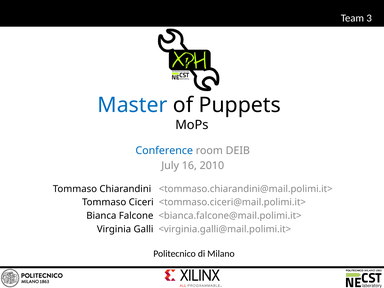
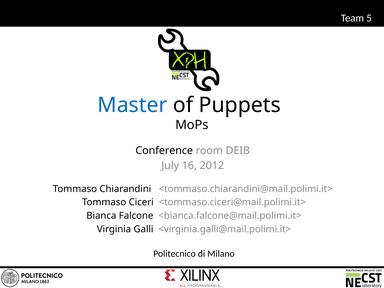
3: 3 -> 5 (369, 18)
Conference colour: blue -> black (164, 151)
2010: 2010 -> 2012 (212, 166)
